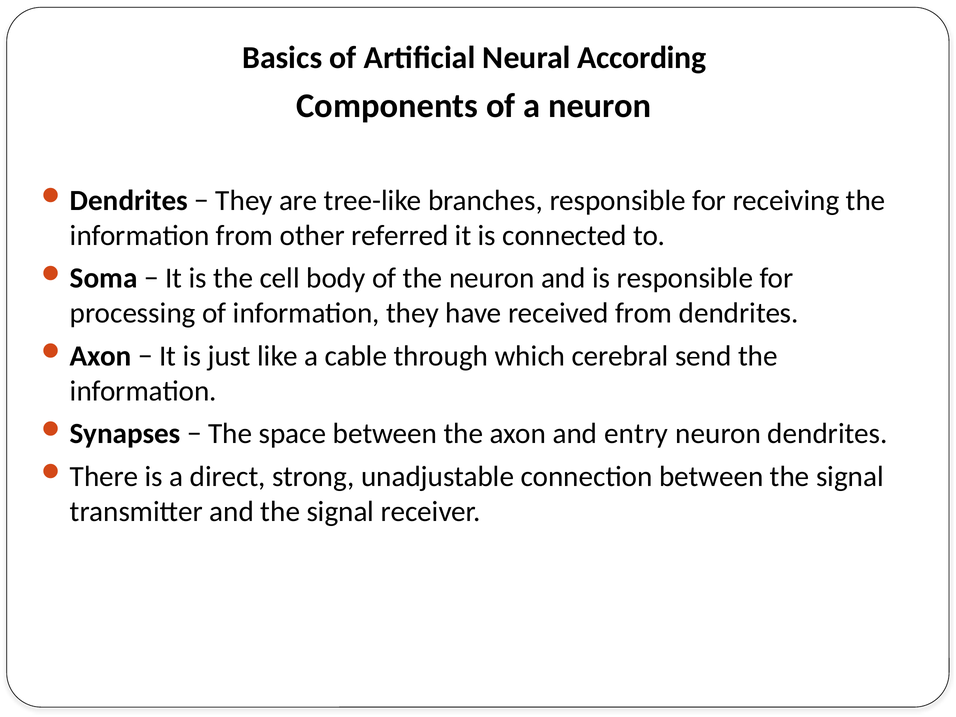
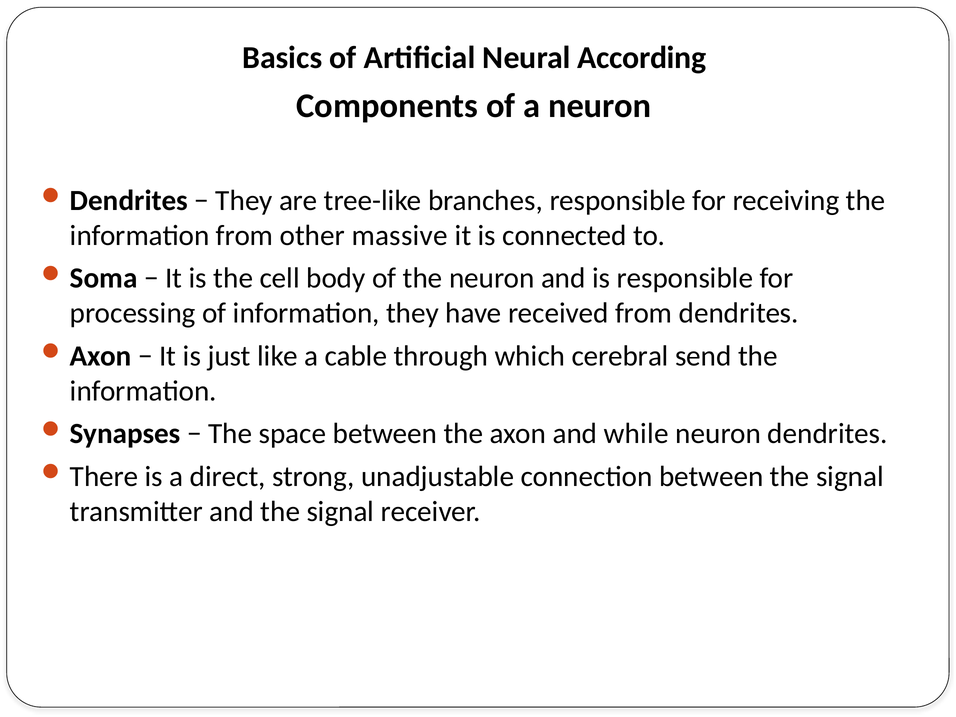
referred: referred -> massive (400, 236)
entry: entry -> while (636, 434)
